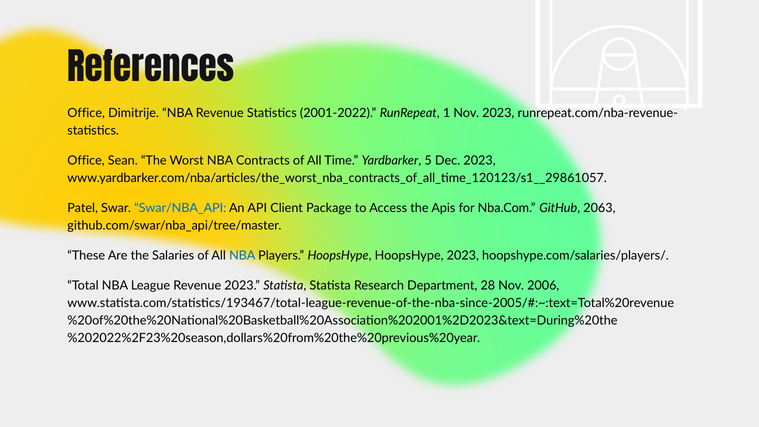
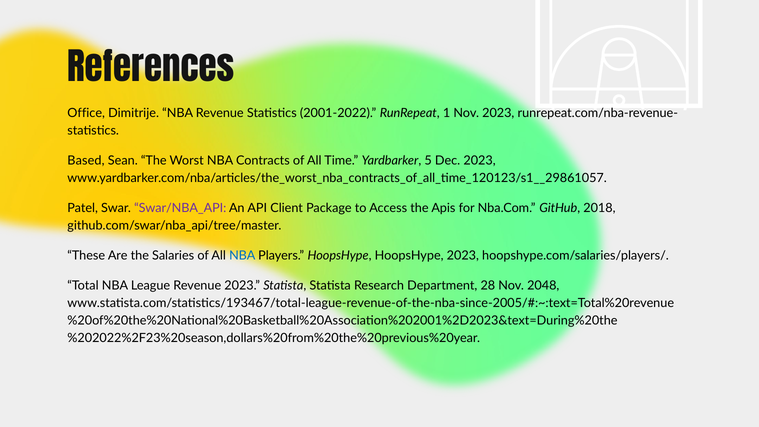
Office: Office -> Based (86, 161)
Swar/NBA_API colour: blue -> purple (180, 208)
2063: 2063 -> 2018 (599, 208)
2006: 2006 -> 2048 (543, 286)
